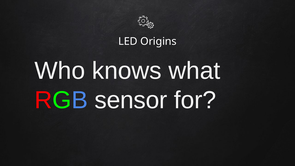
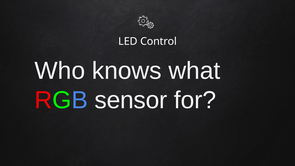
Origins: Origins -> Control (159, 41)
